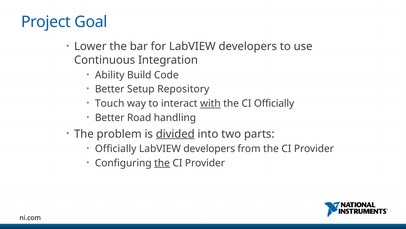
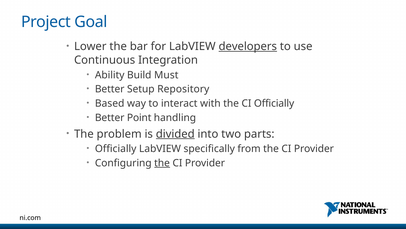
developers underline: none -> present (248, 46)
Code: Code -> Must (166, 75)
Touch: Touch -> Based (110, 103)
with underline: present -> none (210, 103)
Road: Road -> Point (139, 117)
developers: developers -> specifically (209, 148)
